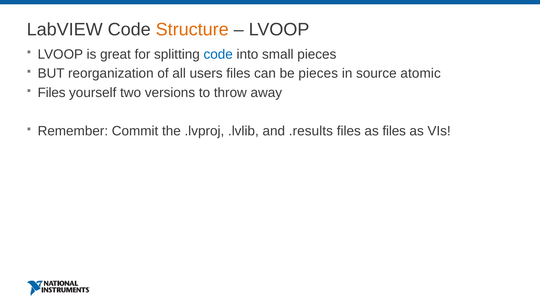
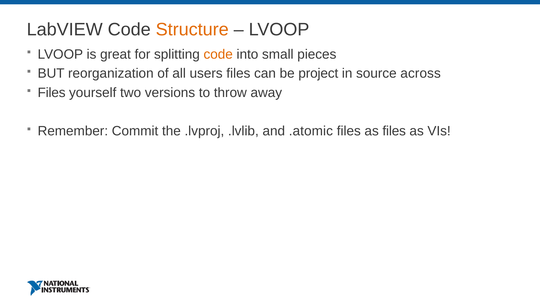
code colour: blue -> orange (218, 54)
be pieces: pieces -> project (318, 73)
atomic: atomic -> across (421, 73)
.results: .results -> .atomic (311, 131)
